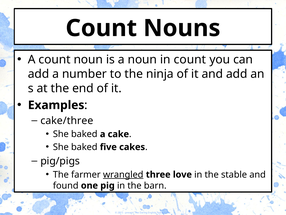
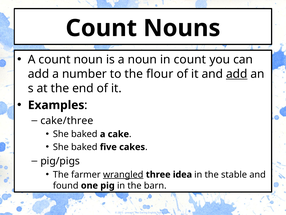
ninja: ninja -> flour (160, 74)
add underline: none -> present (237, 74)
love: love -> idea (182, 174)
